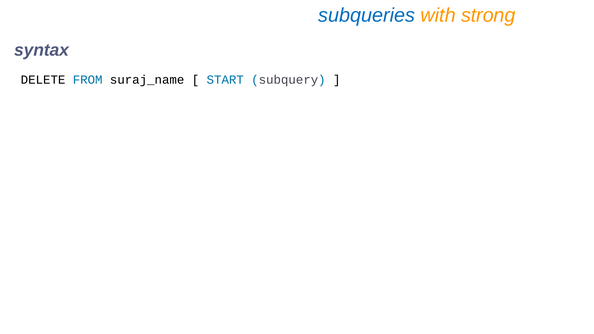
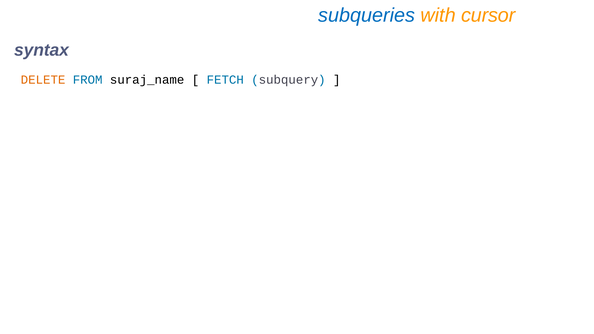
strong: strong -> cursor (488, 15)
DELETE colour: black -> orange (43, 80)
START: START -> FETCH (225, 80)
